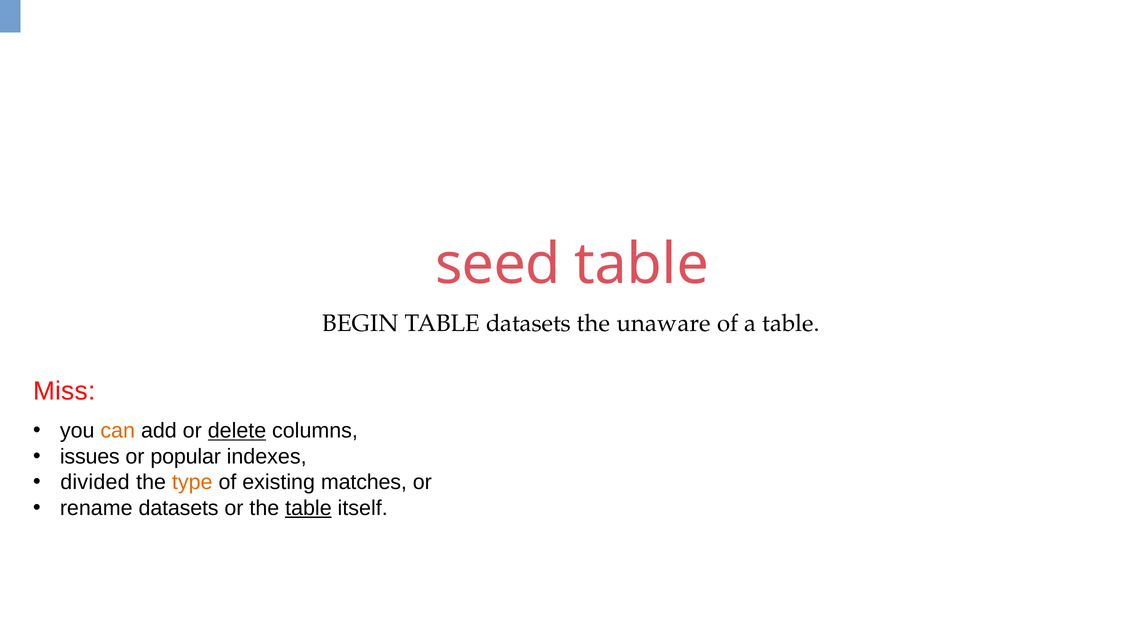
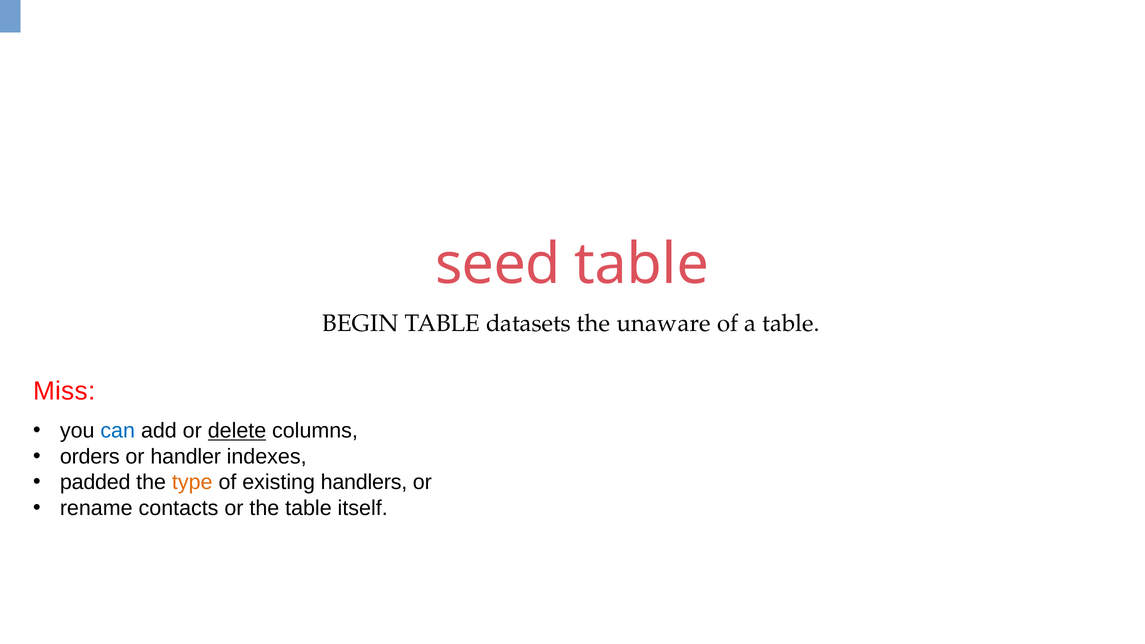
can colour: orange -> blue (118, 431)
issues: issues -> orders (90, 457)
popular: popular -> handler (186, 457)
divided: divided -> padded (95, 482)
matches: matches -> handlers (364, 482)
rename datasets: datasets -> contacts (179, 508)
table underline: present -> none (308, 508)
